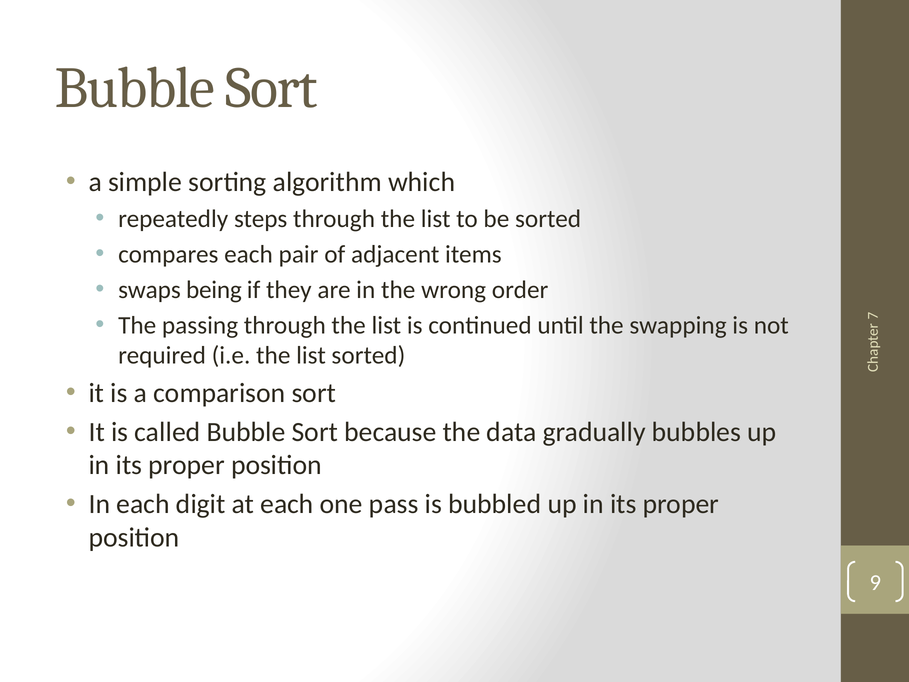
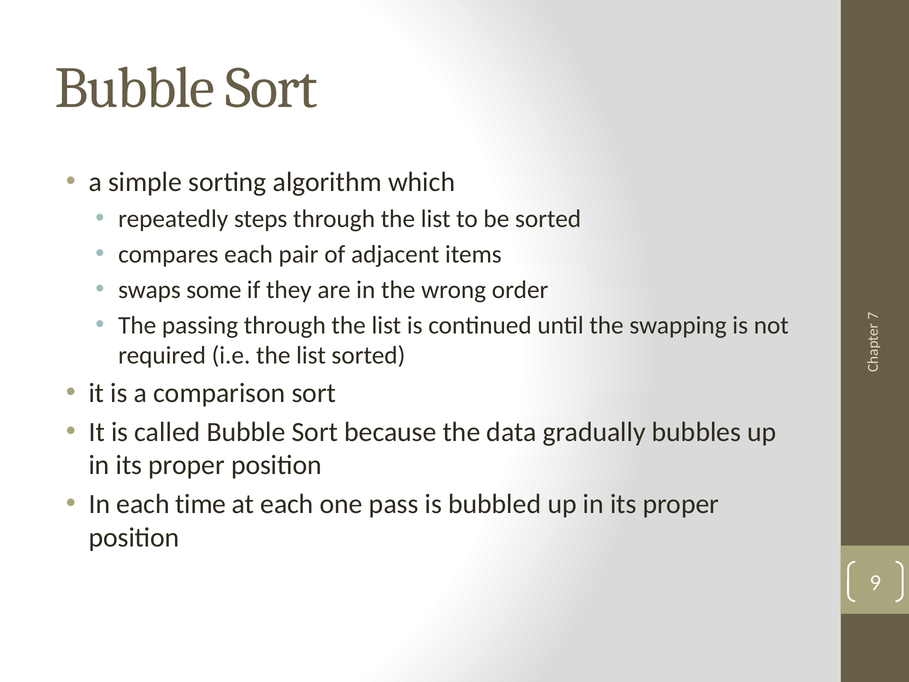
being: being -> some (214, 290)
digit: digit -> time (201, 504)
